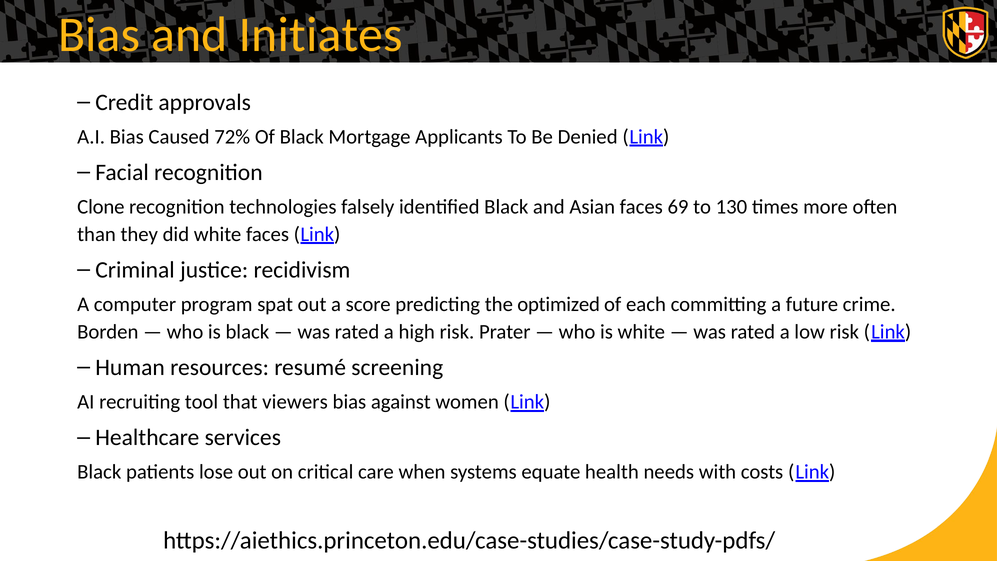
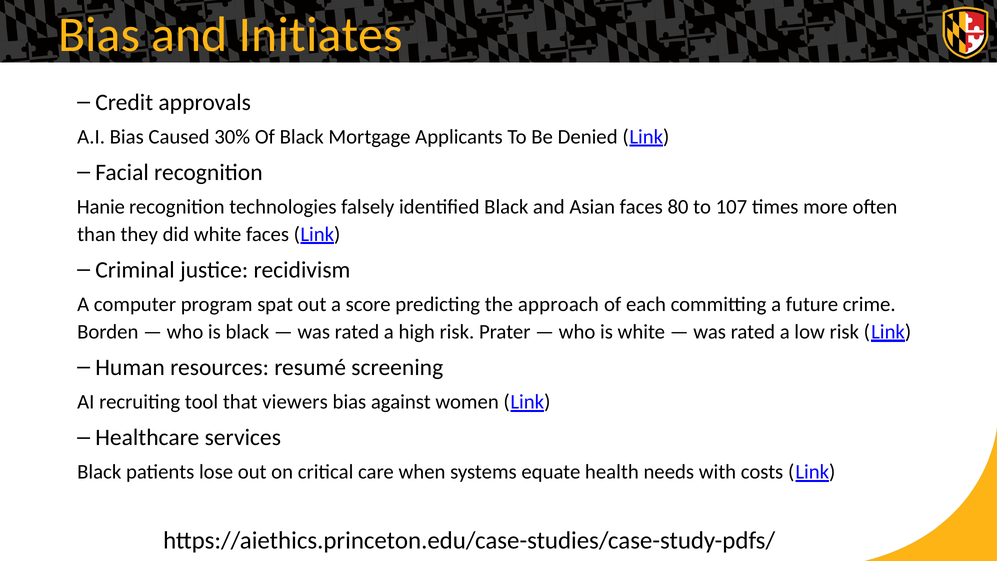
72%: 72% -> 30% (232, 137)
Clone: Clone -> Hanie (101, 207)
69: 69 -> 80 (678, 207)
130: 130 -> 107 (731, 207)
optimized: optimized -> approach (558, 304)
